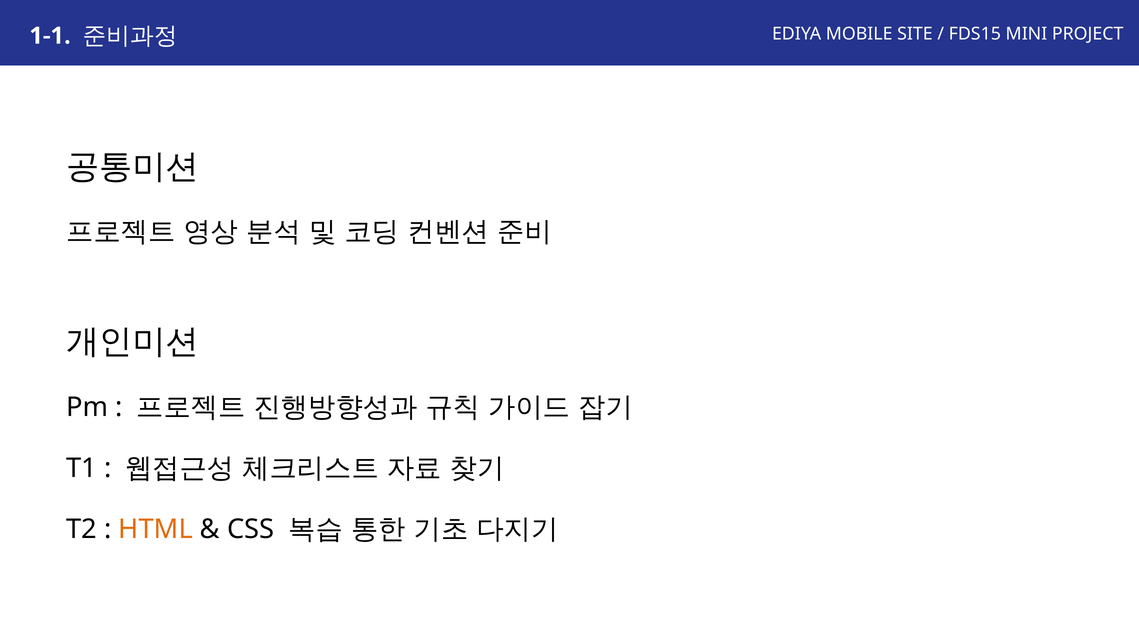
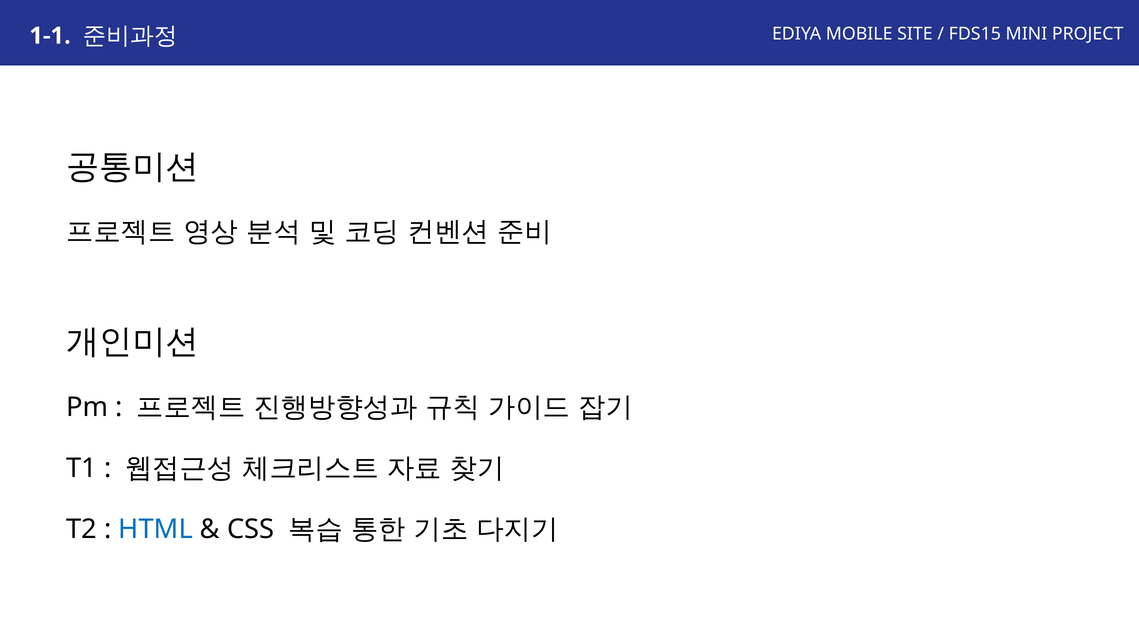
HTML colour: orange -> blue (156, 530)
